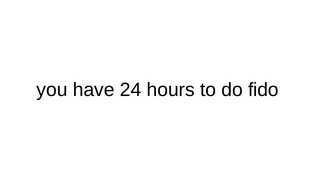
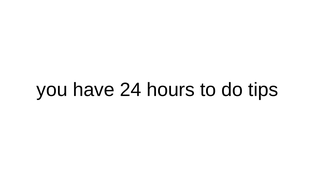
fido: fido -> tips (263, 90)
